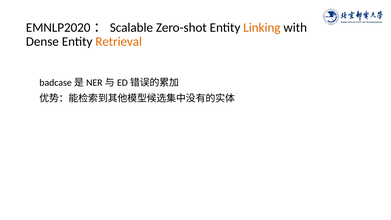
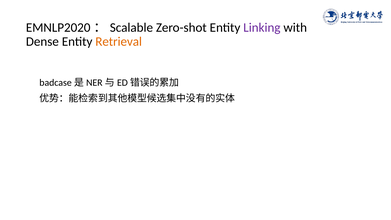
Linking colour: orange -> purple (262, 28)
